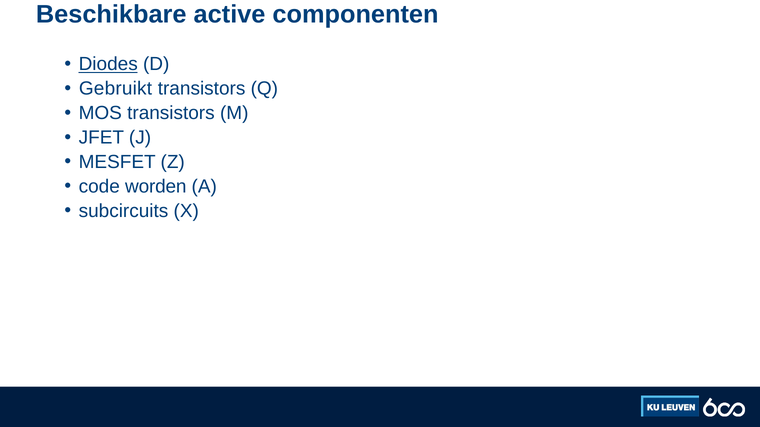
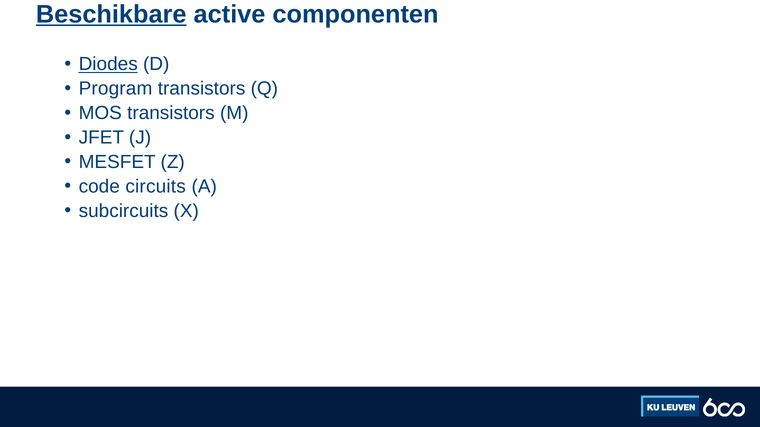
Beschikbare underline: none -> present (111, 15)
Gebruikt: Gebruikt -> Program (115, 89)
worden: worden -> circuits (156, 187)
